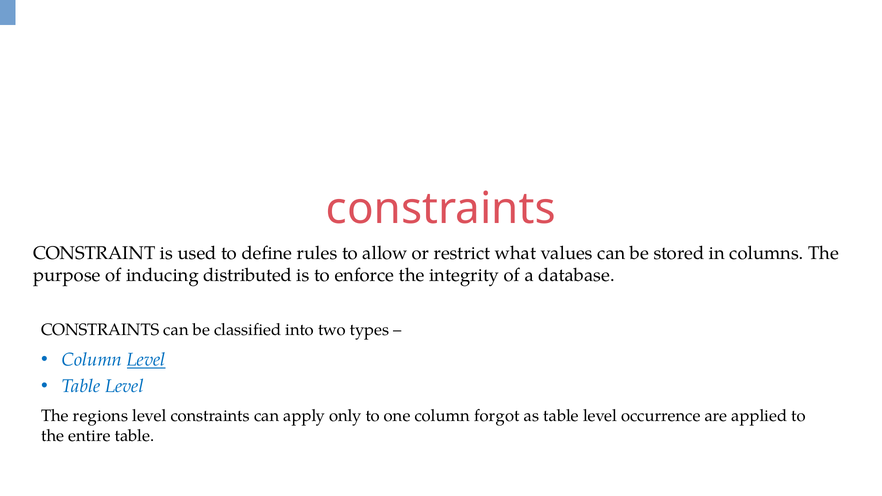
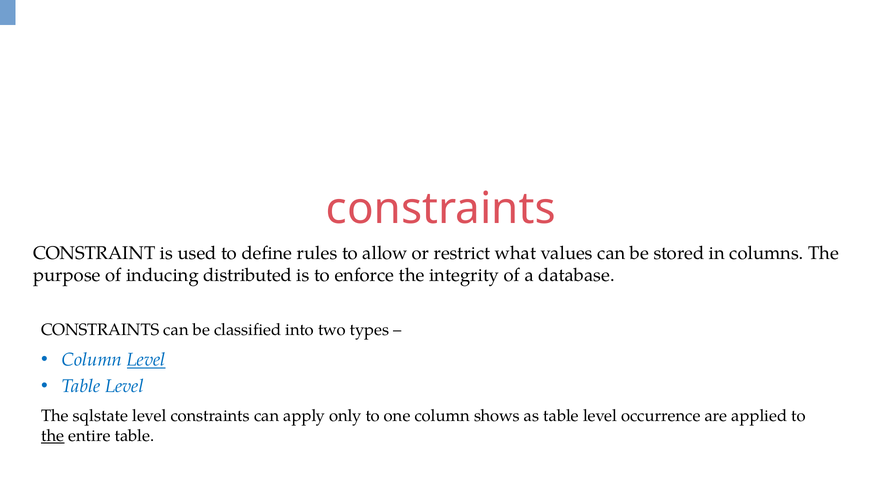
regions: regions -> sqlstate (101, 416)
forgot: forgot -> shows (497, 416)
the underline: none -> present (53, 436)
